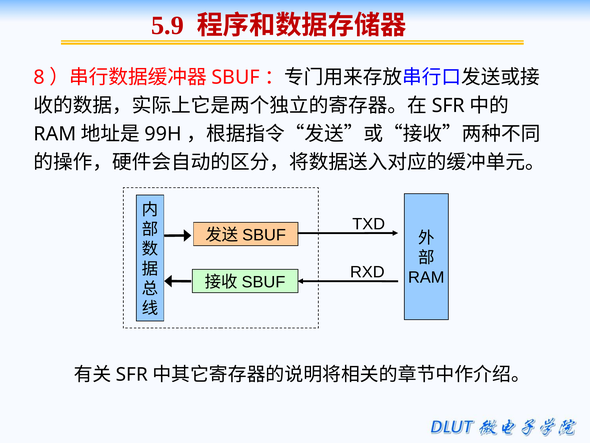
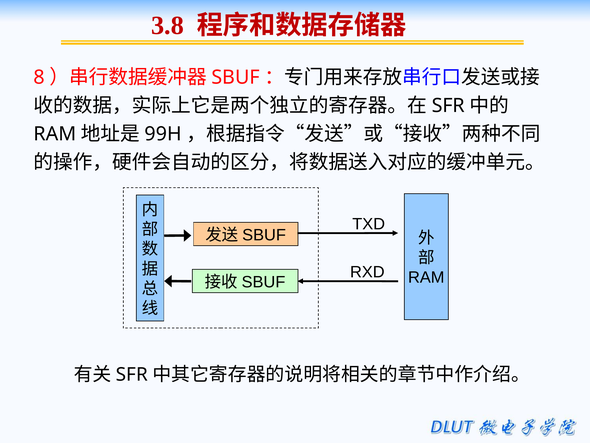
5.9: 5.9 -> 3.8 (167, 25)
